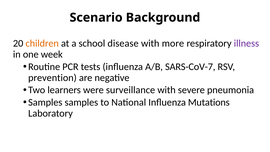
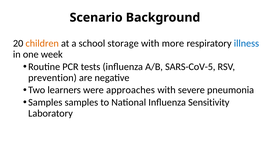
disease: disease -> storage (123, 43)
illness colour: purple -> blue (246, 43)
SARS-CoV-7: SARS-CoV-7 -> SARS-CoV-5 (190, 67)
surveillance: surveillance -> approaches (131, 90)
Mutations: Mutations -> Sensitivity (209, 102)
